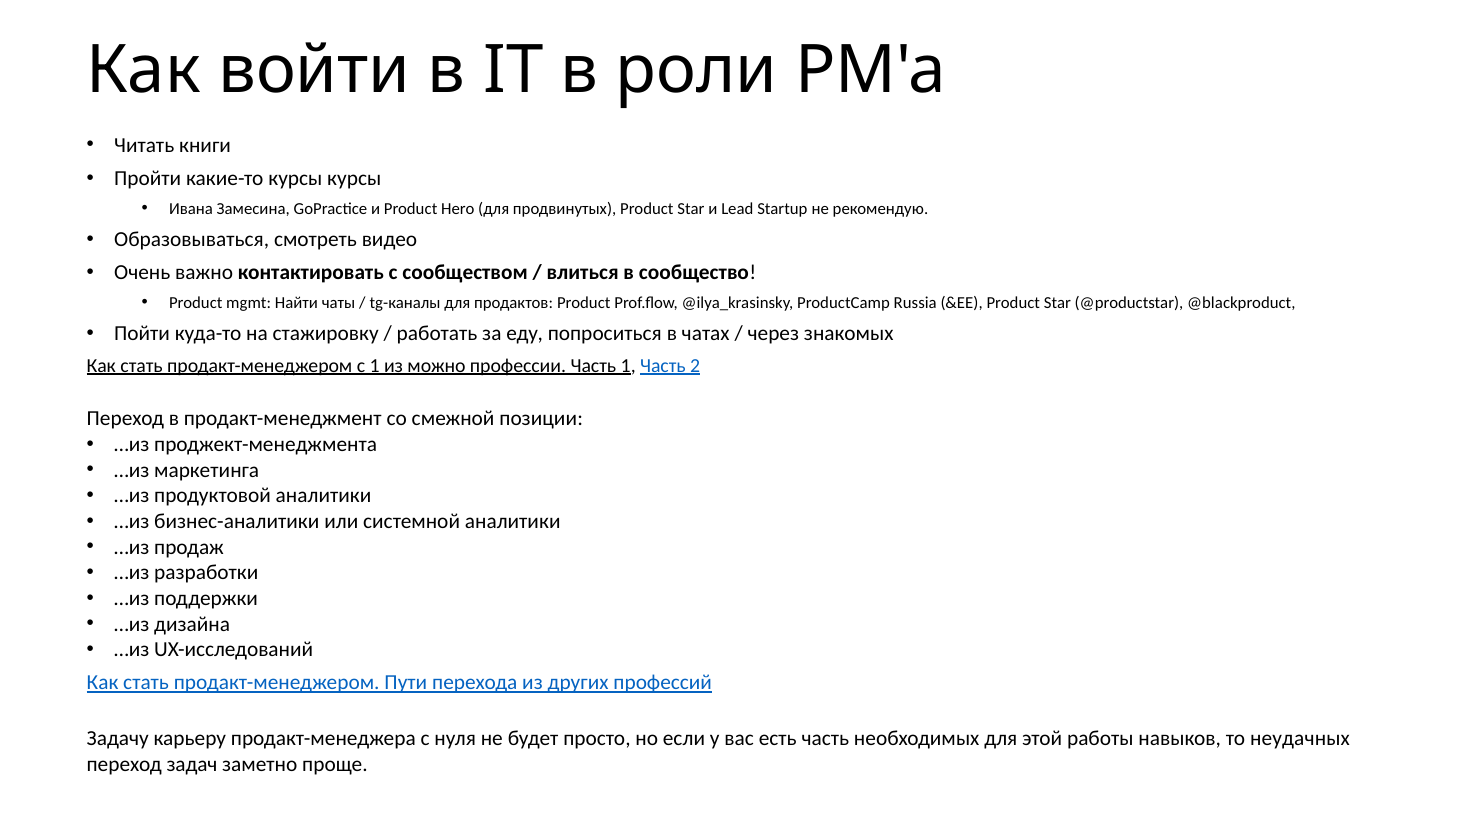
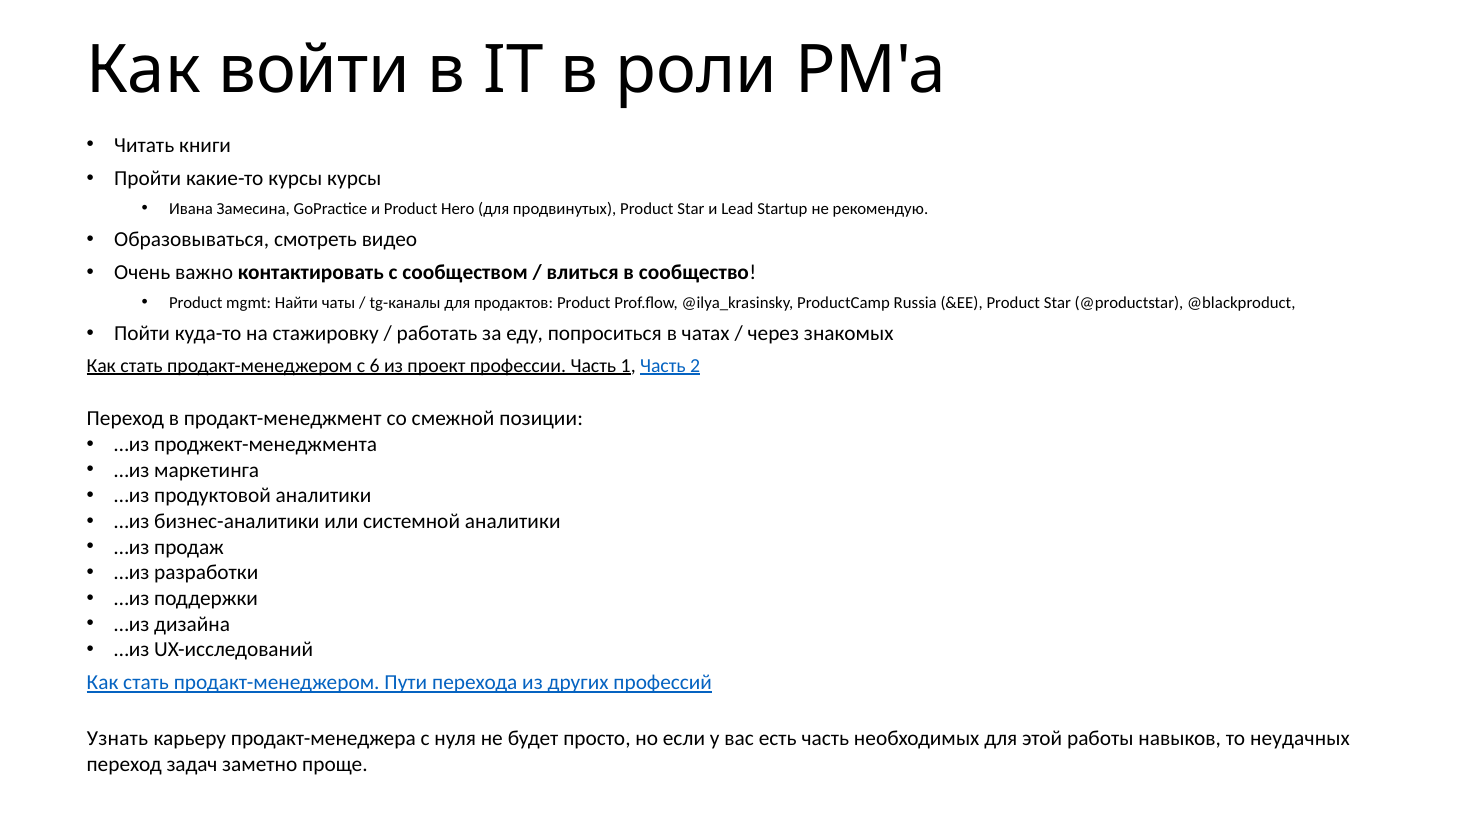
с 1: 1 -> 6 (375, 366)
можно: можно -> проект (437, 366)
Задачу: Задачу -> Узнать (118, 739)
